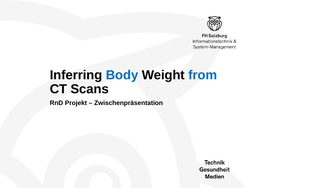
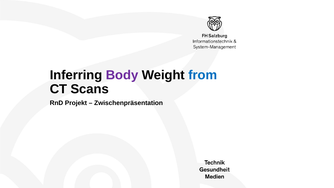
Body colour: blue -> purple (122, 75)
